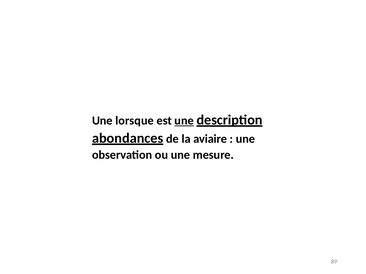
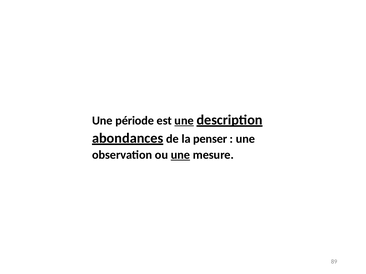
lorsque: lorsque -> période (135, 121)
aviaire: aviaire -> penser (210, 139)
une underline: none -> present (180, 155)
